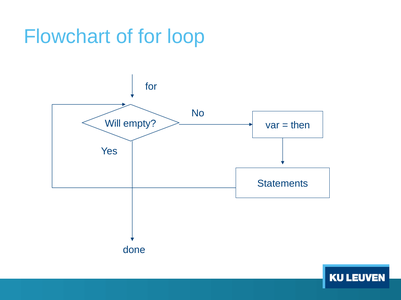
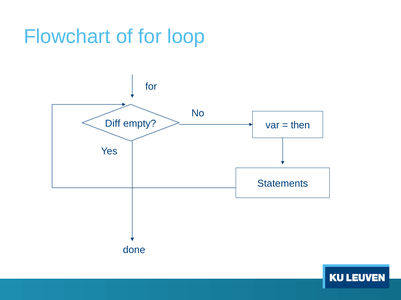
Will: Will -> Diff (113, 124)
